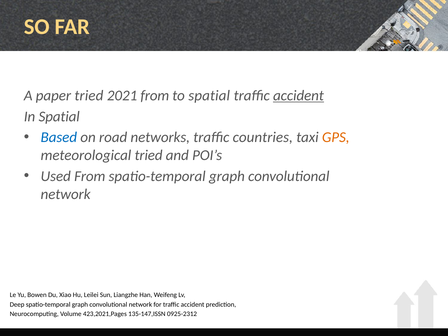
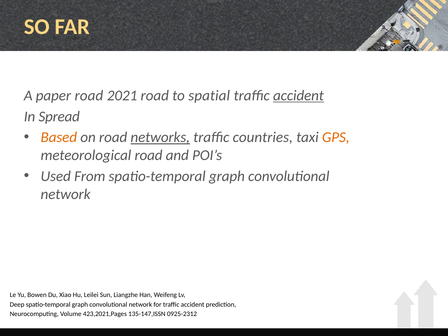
paper tried: tried -> road (89, 96)
2021 from: from -> road (155, 96)
In Spatial: Spatial -> Spread (59, 116)
Based colour: blue -> orange (59, 137)
networks underline: none -> present (160, 137)
meteorological tried: tried -> road (149, 155)
